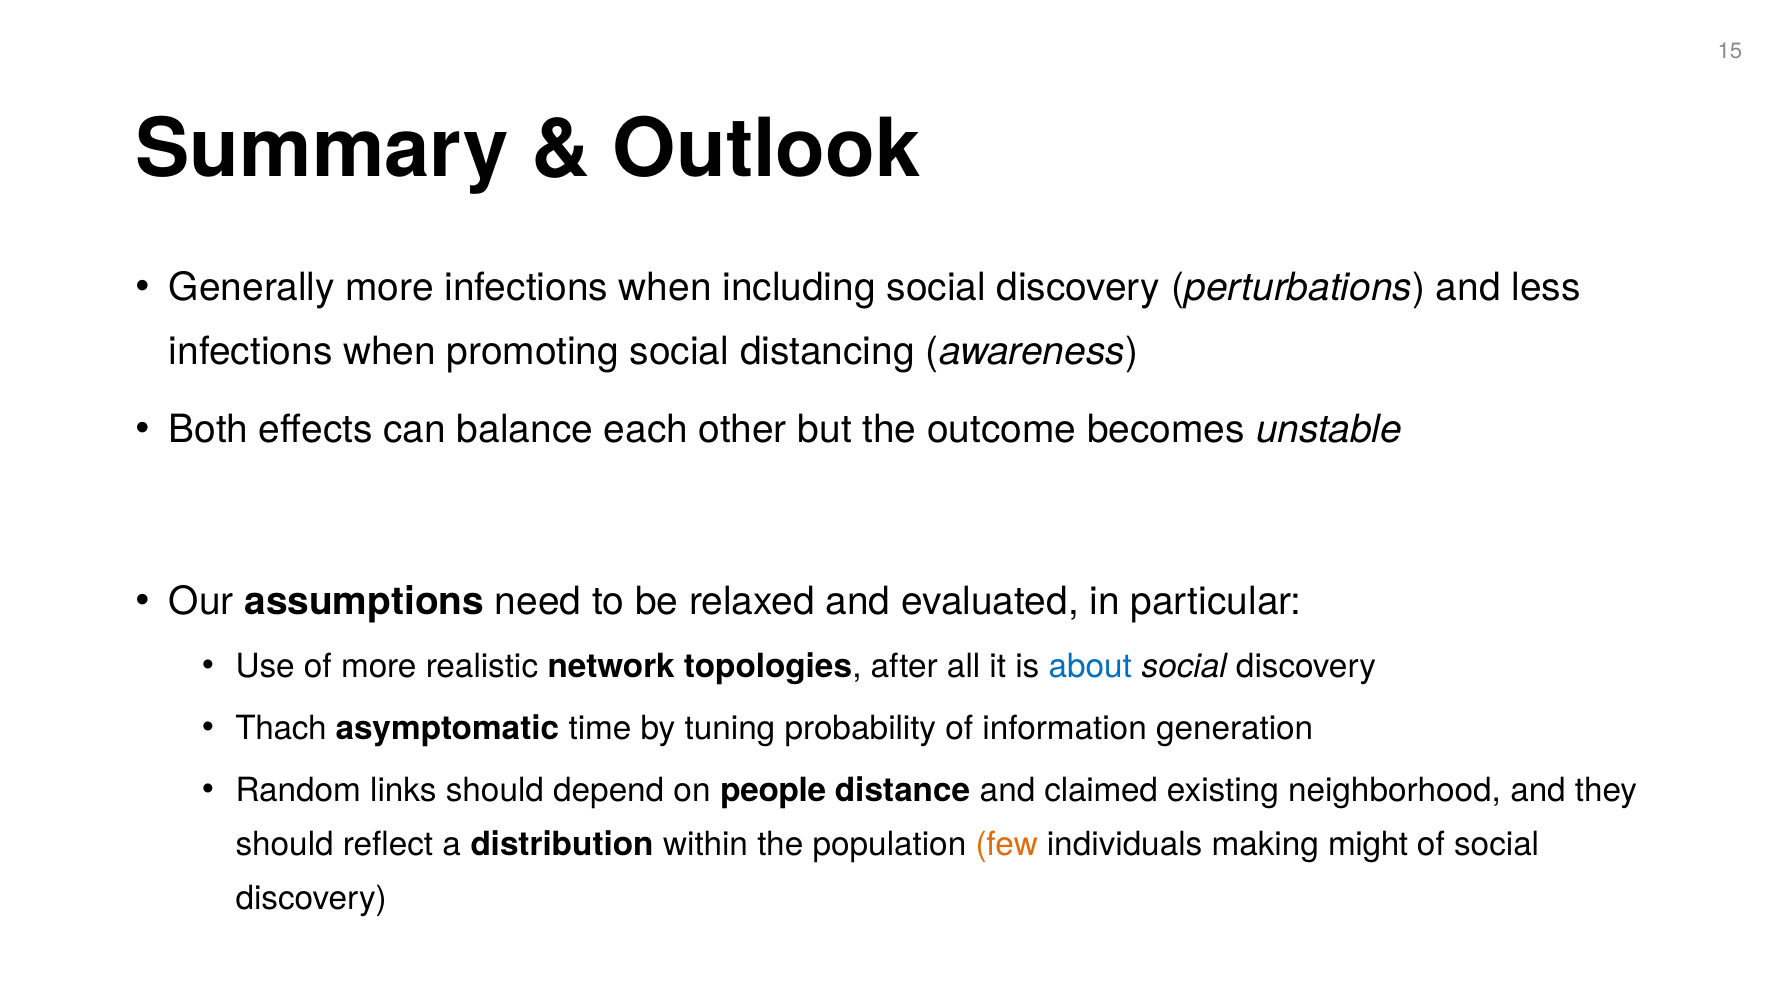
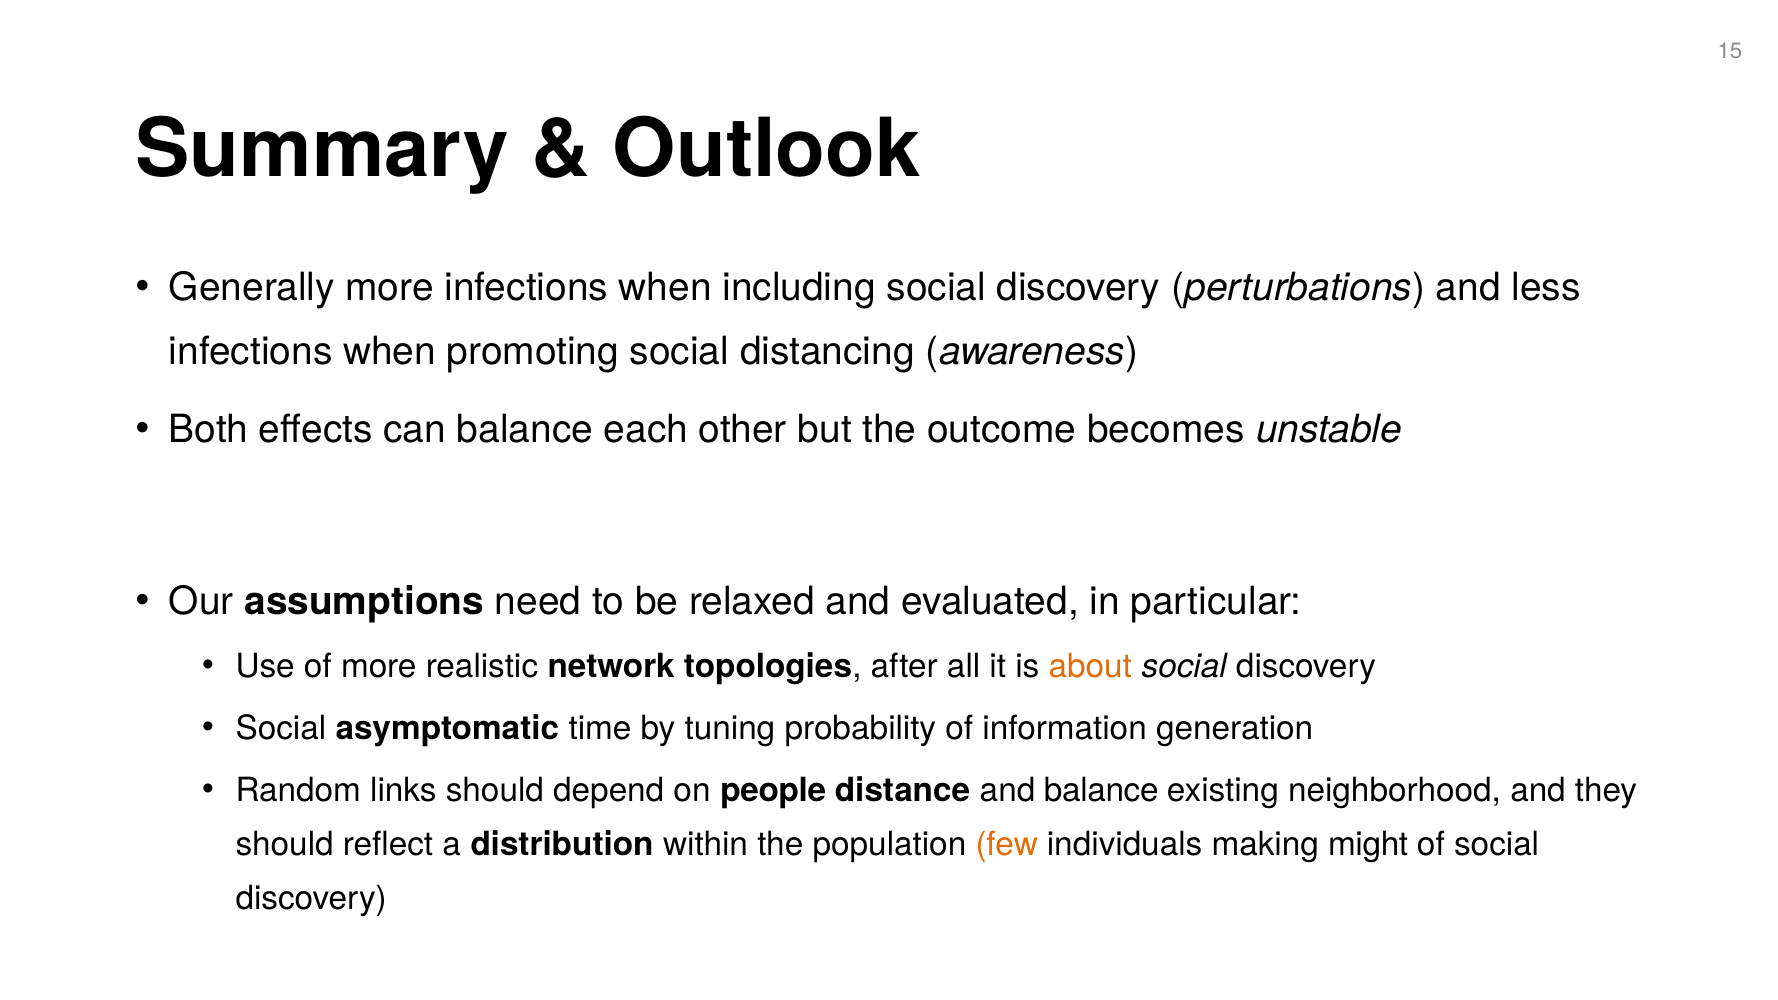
about colour: blue -> orange (1090, 667)
Thach: Thach -> Social (281, 728)
and claimed: claimed -> balance (1101, 790)
